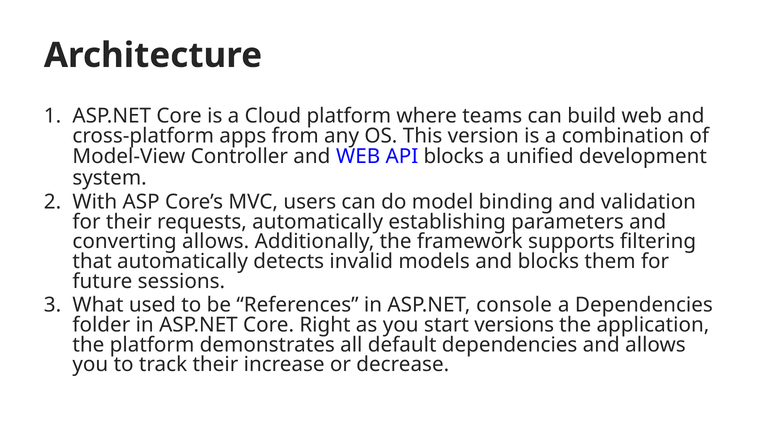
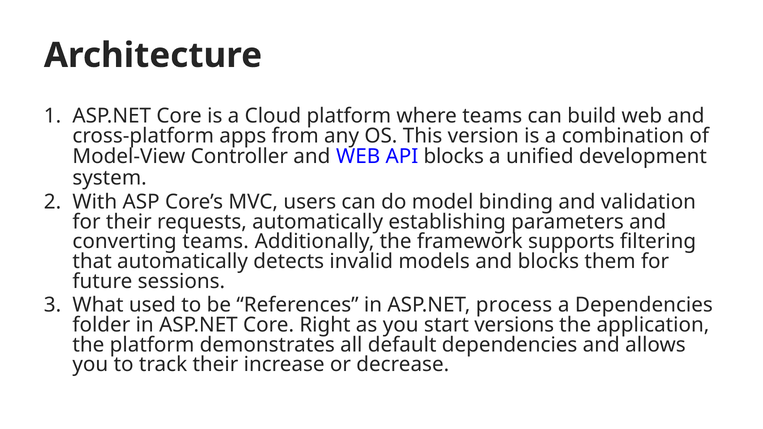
converting allows: allows -> teams (216, 242)
console: console -> process (514, 305)
